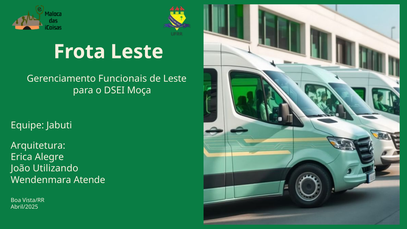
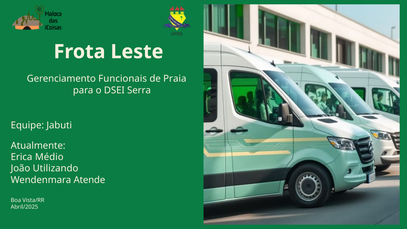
de Leste: Leste -> Praia (175, 79)
Moça: Moça -> Serra (139, 90)
Arquitetura: Arquitetura -> Atualmente (38, 146)
Alegre: Alegre -> Médio (49, 157)
